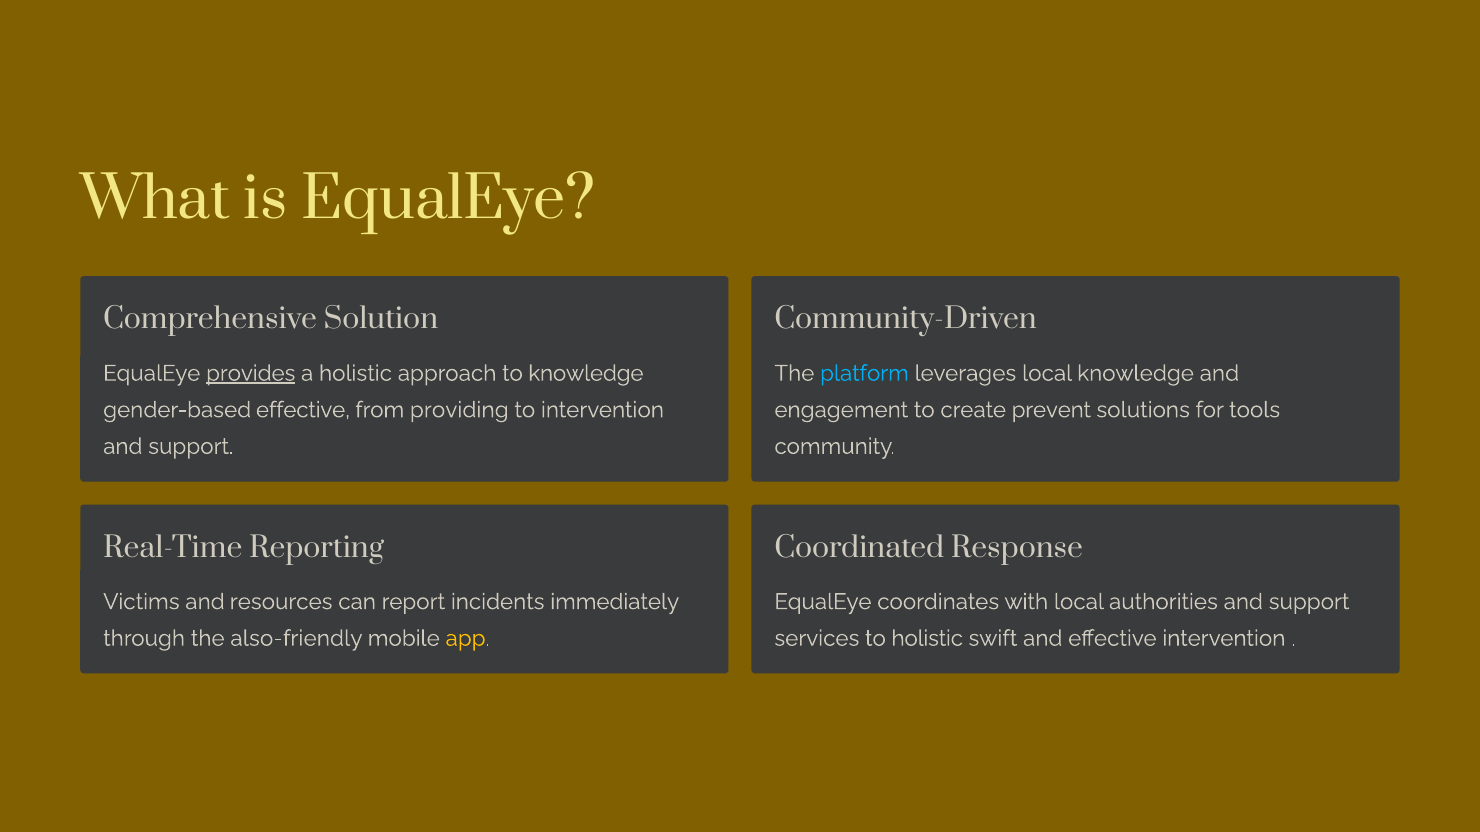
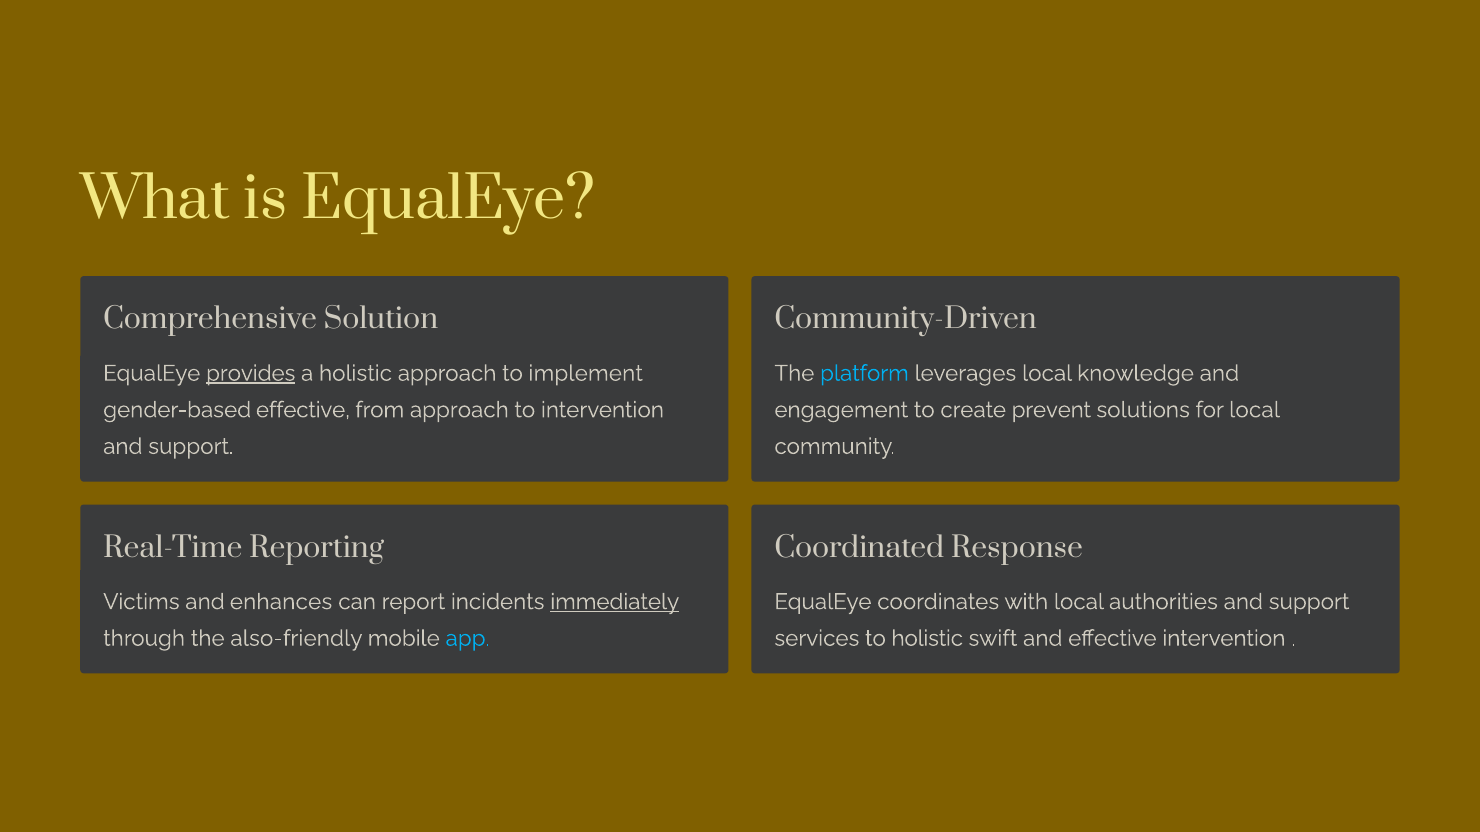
to knowledge: knowledge -> implement (586, 374)
from providing: providing -> approach (459, 410)
for tools: tools -> local (1255, 410)
resources: resources -> enhances (281, 602)
immediately underline: none -> present (615, 602)
app colour: yellow -> light blue (468, 639)
